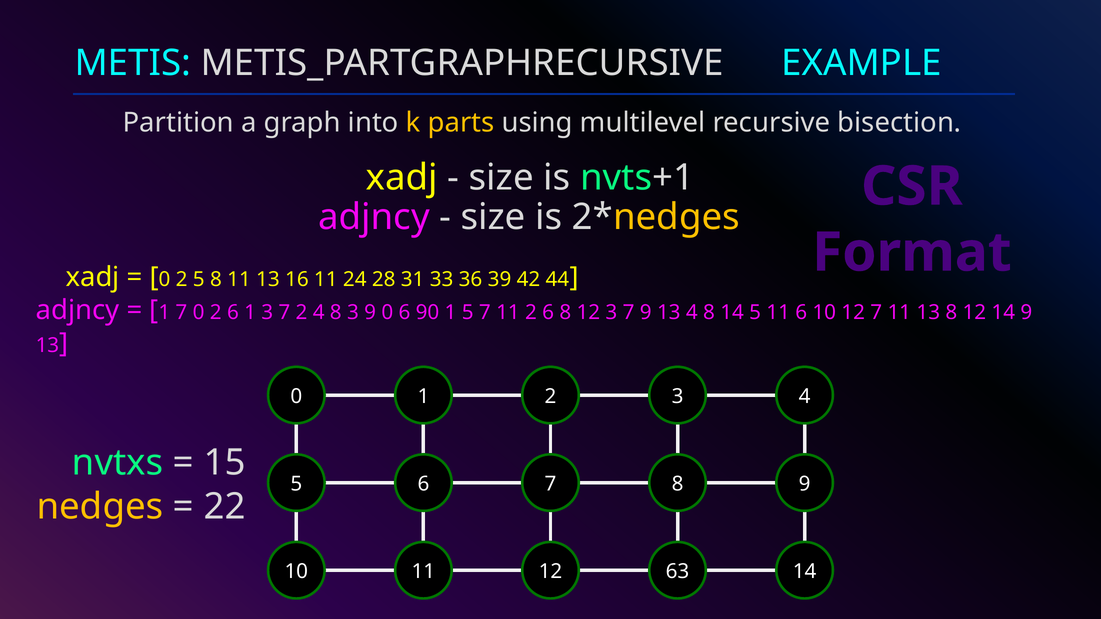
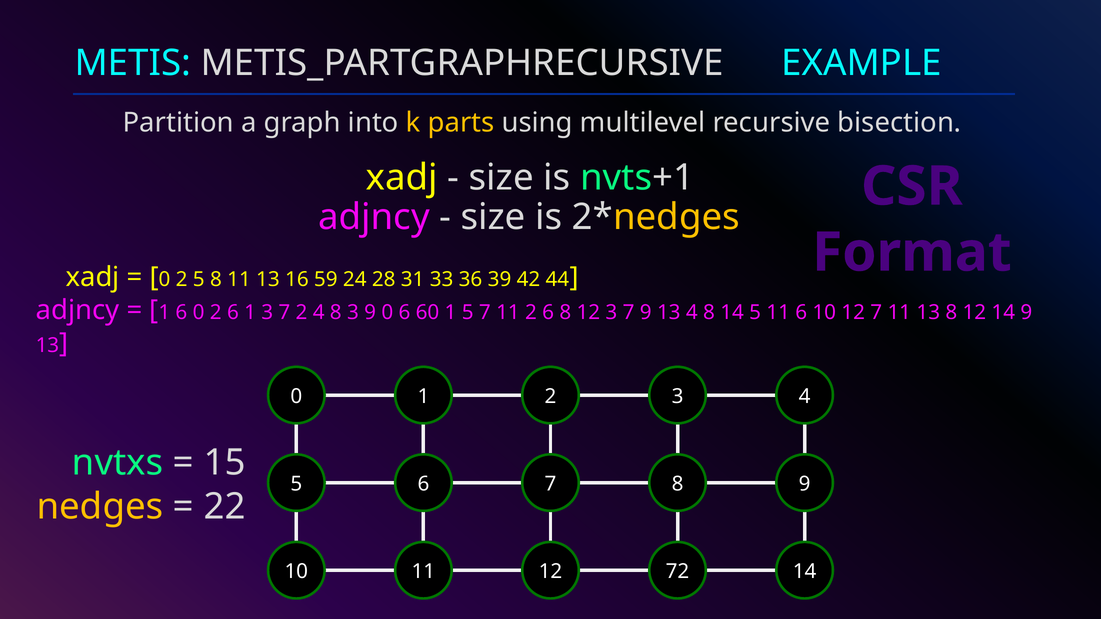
16 11: 11 -> 59 (326, 279)
1 7: 7 -> 6 (181, 312)
90: 90 -> 60 (427, 312)
63: 63 -> 72 (678, 572)
